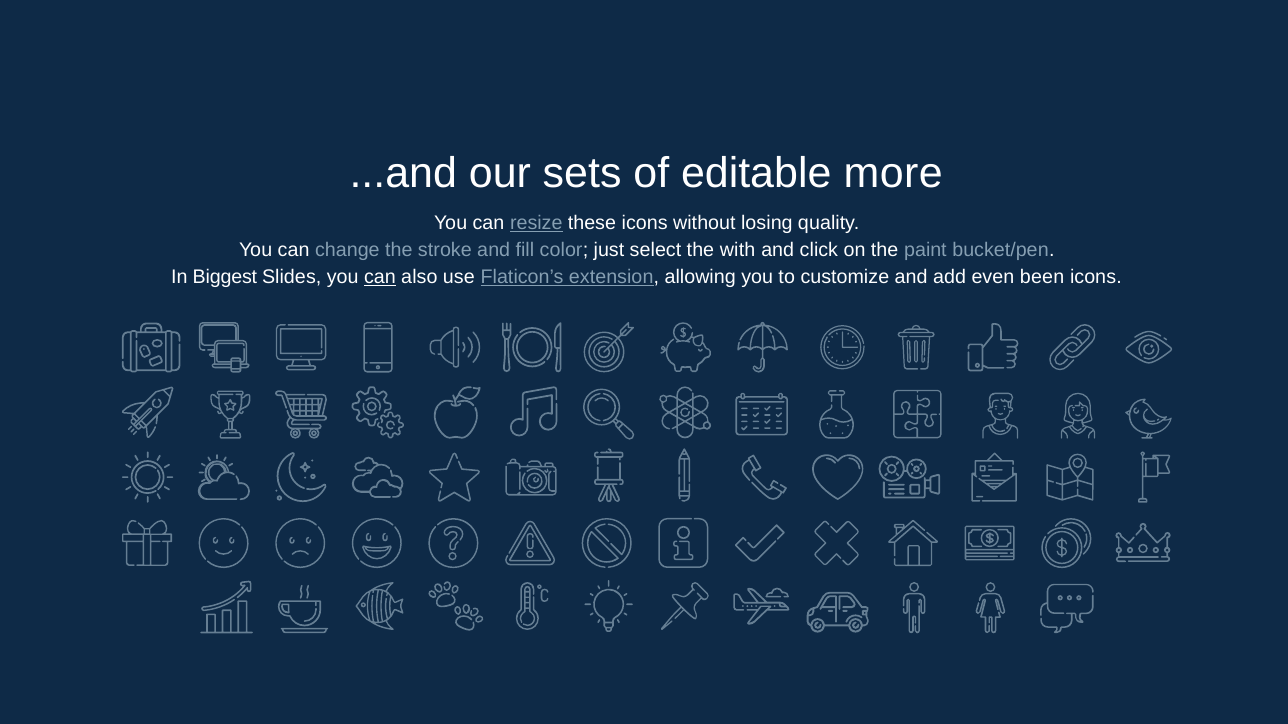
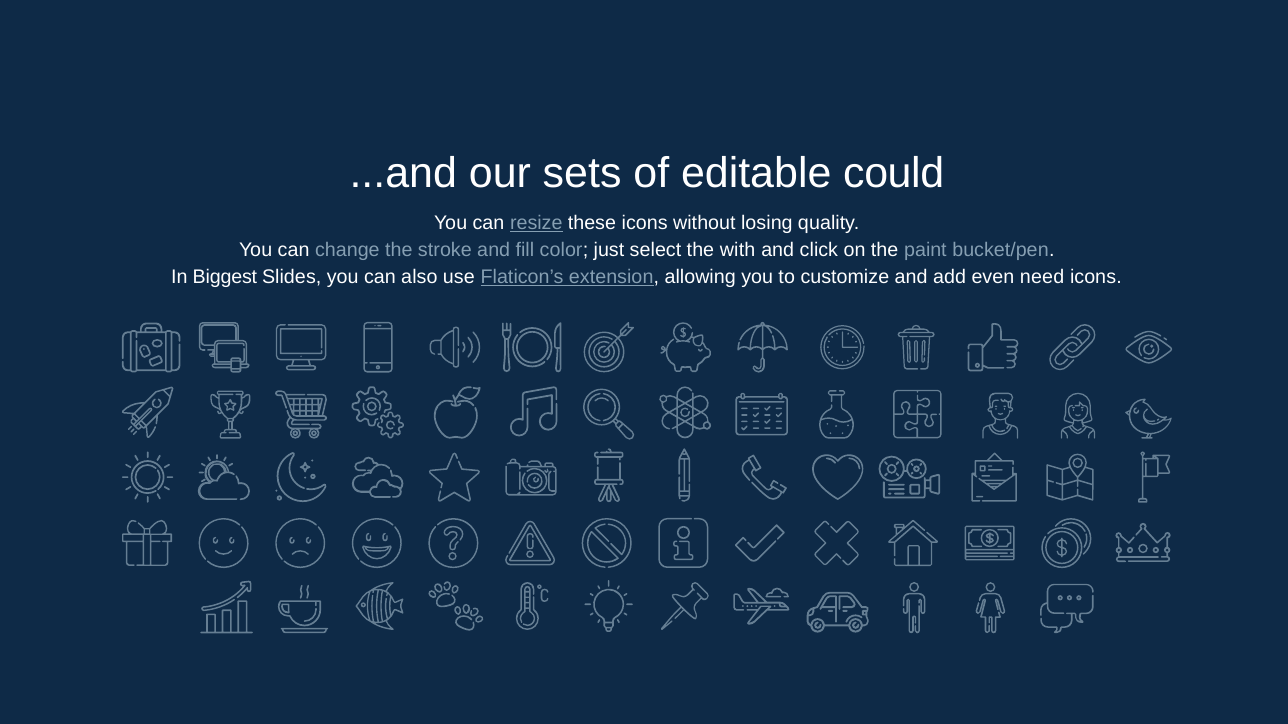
more: more -> could (894, 173)
can underline: present -> none (380, 277)
been: been -> need (1042, 277)
